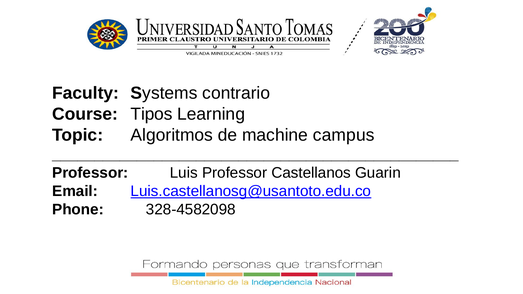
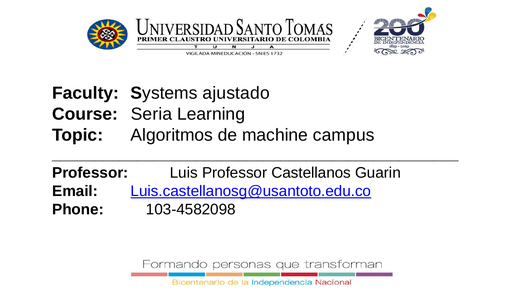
contrario: contrario -> ajustado (236, 93)
Tipos: Tipos -> Seria (151, 114)
328-4582098: 328-4582098 -> 103-4582098 (191, 210)
